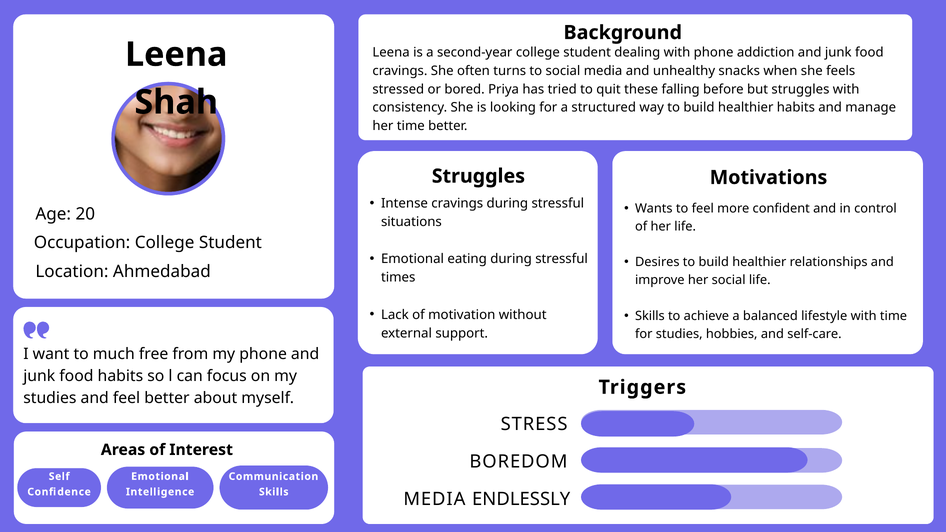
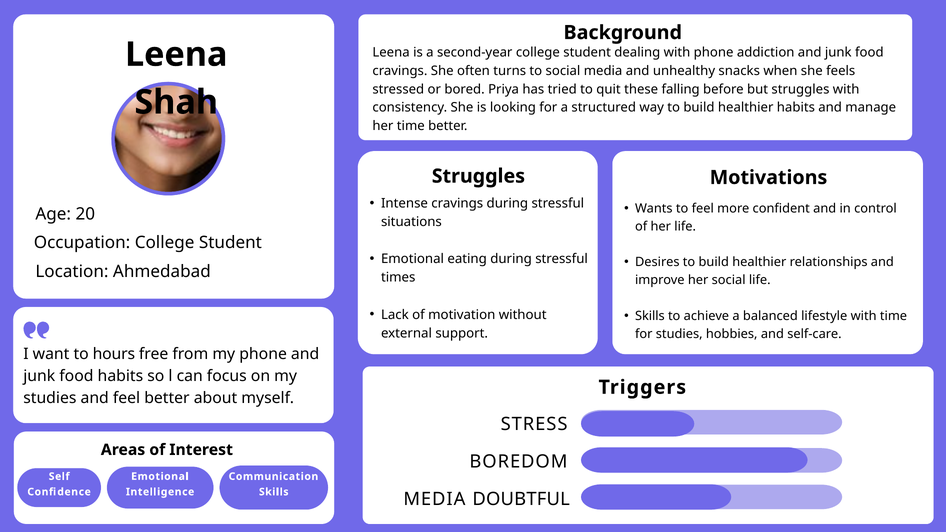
much: much -> hours (114, 354)
ENDLESSLY: ENDLESSLY -> DOUBTFUL (521, 499)
